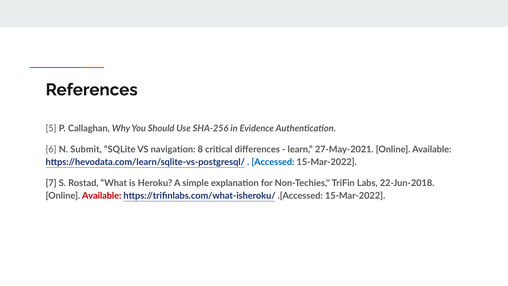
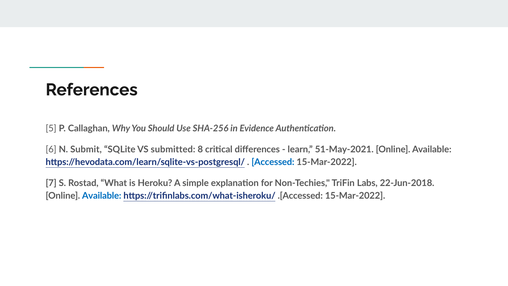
navigation: navigation -> submitted (173, 149)
27-May-2021: 27-May-2021 -> 51-May-2021 (344, 149)
Available colour: red -> blue (102, 196)
